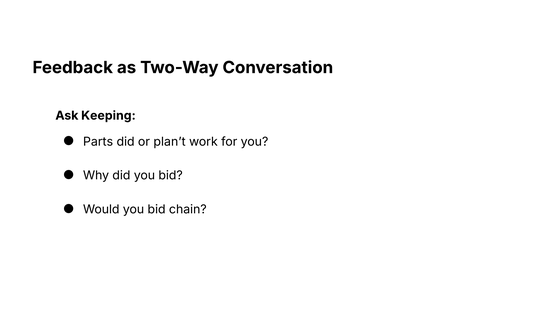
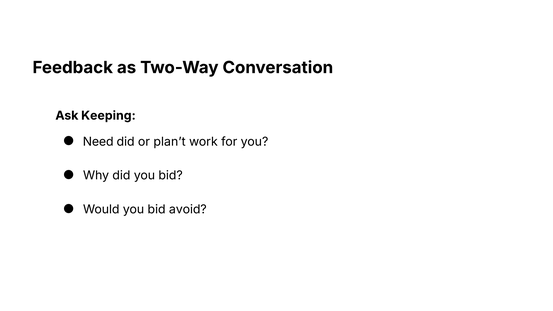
Parts: Parts -> Need (98, 142)
chain: chain -> avoid (188, 209)
